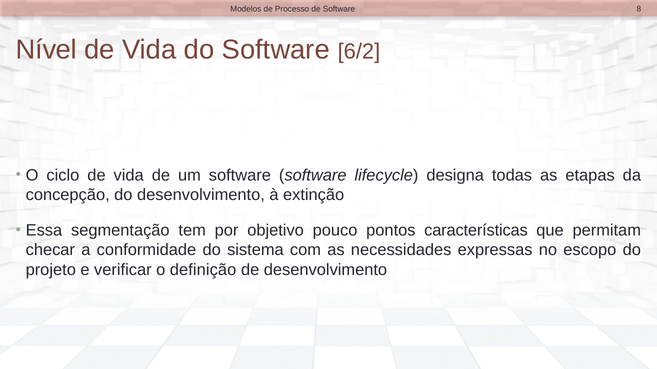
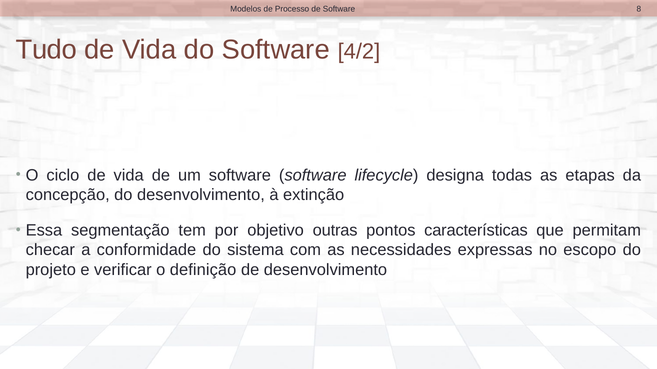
Nível: Nível -> Tudo (46, 50)
6/2: 6/2 -> 4/2 (359, 52)
pouco: pouco -> outras (335, 231)
